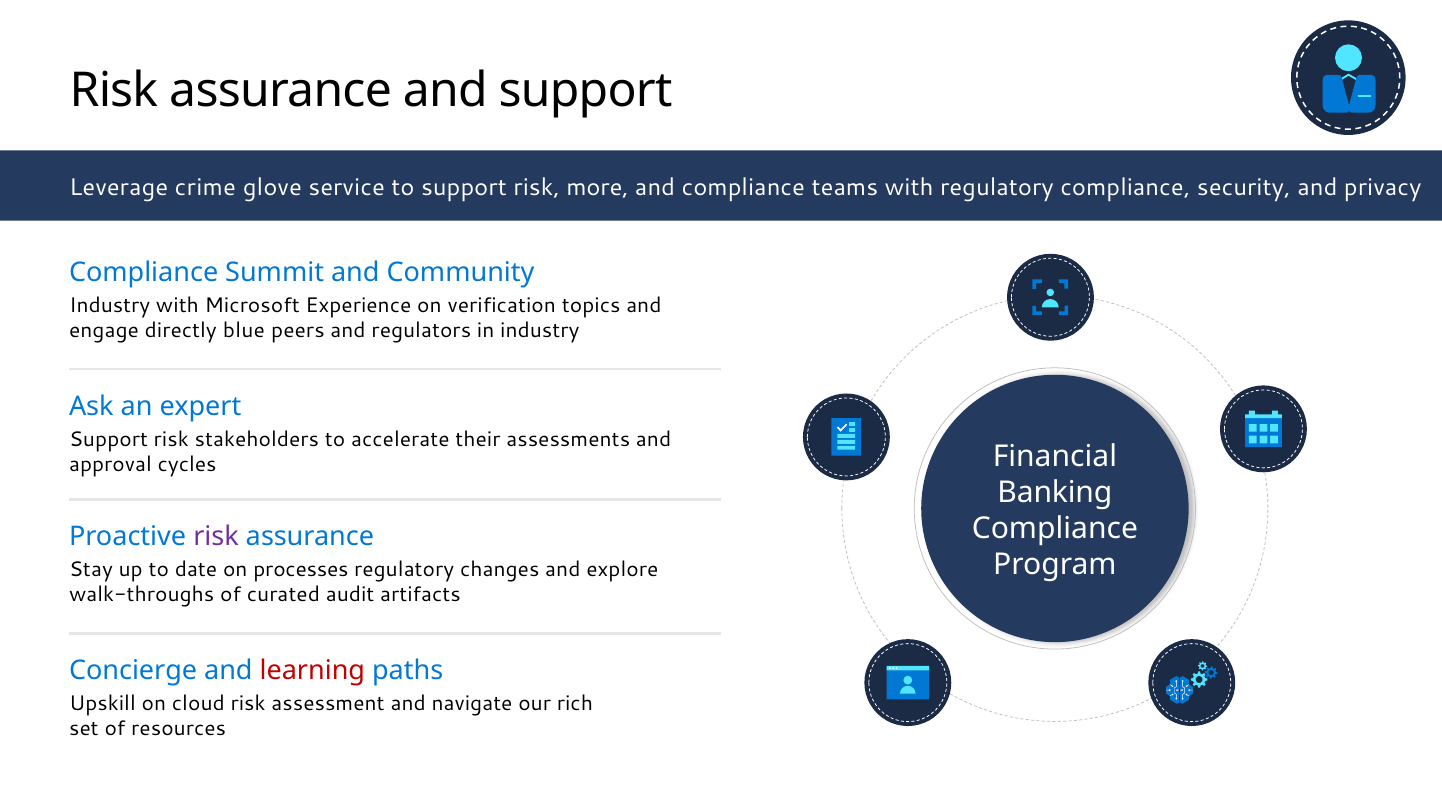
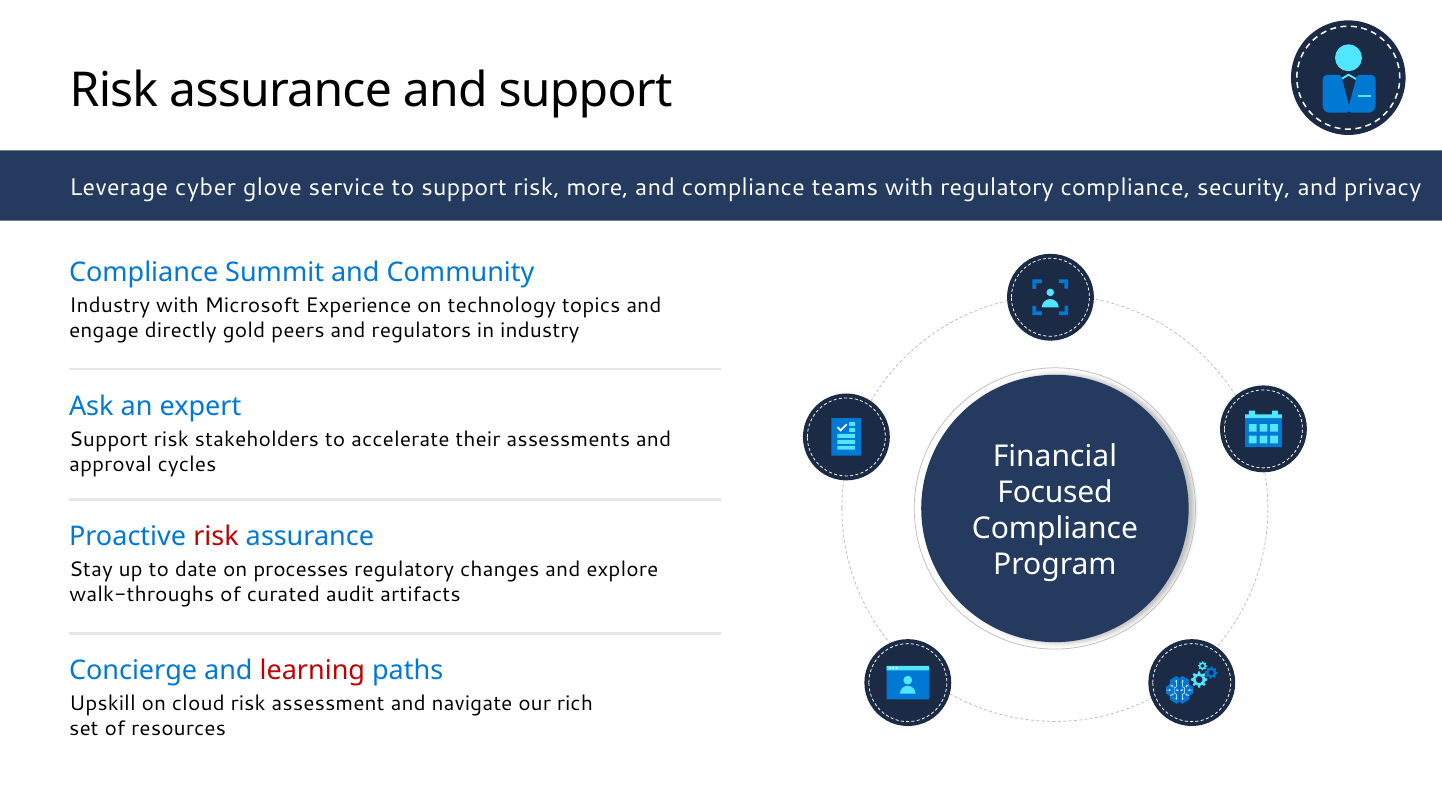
crime: crime -> cyber (205, 187)
verification: verification -> technology (502, 306)
blue: blue -> gold (244, 331)
Banking: Banking -> Focused (1055, 493)
risk colour: purple -> red (216, 537)
